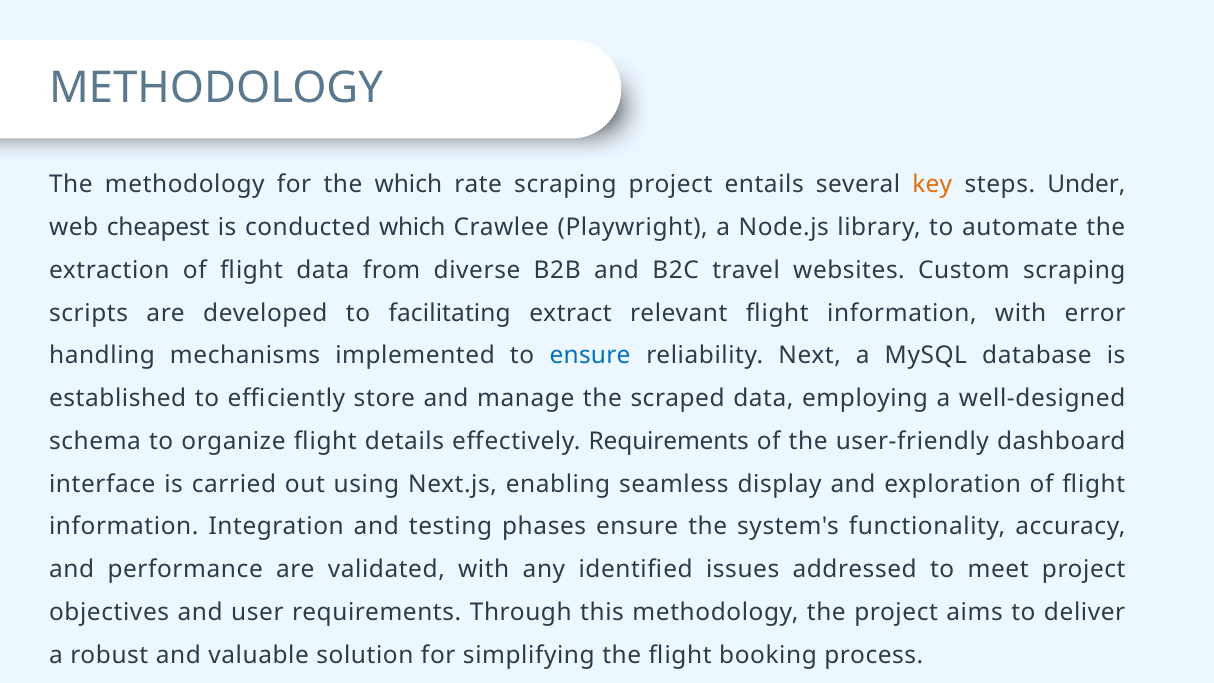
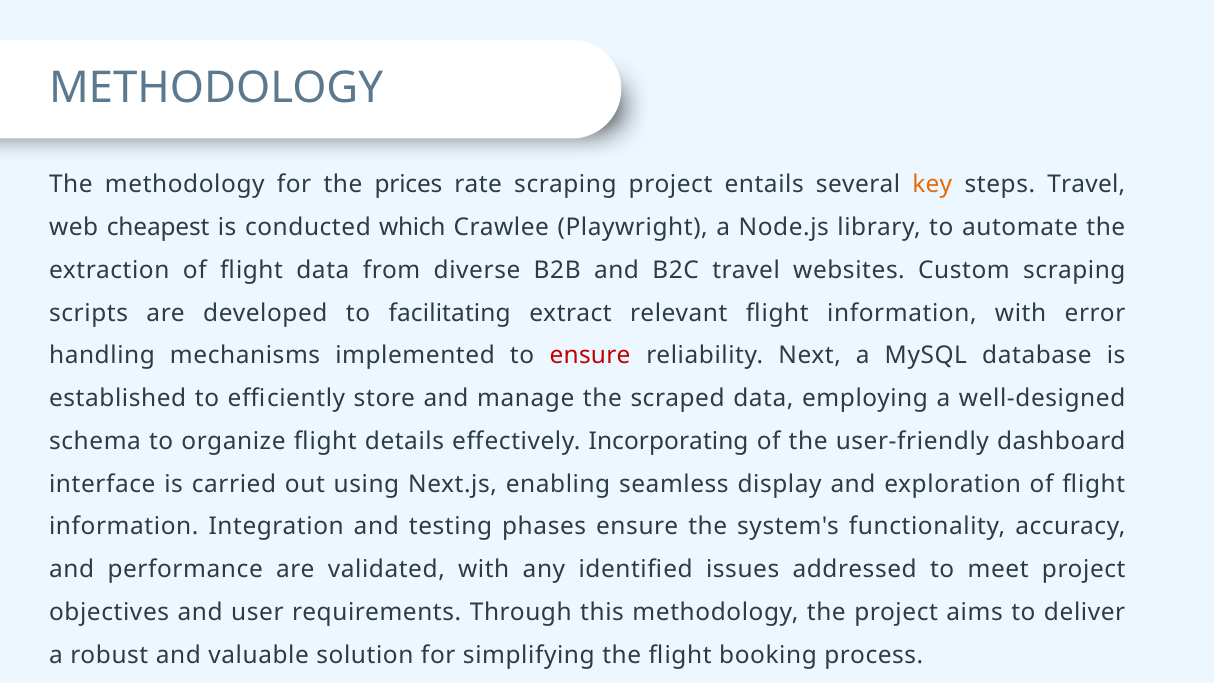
the which: which -> prices (408, 185)
steps Under: Under -> Travel (1086, 185)
ensure colour: blue -> red (590, 356)
effectively Requirements: Requirements -> Incorporating (669, 441)
